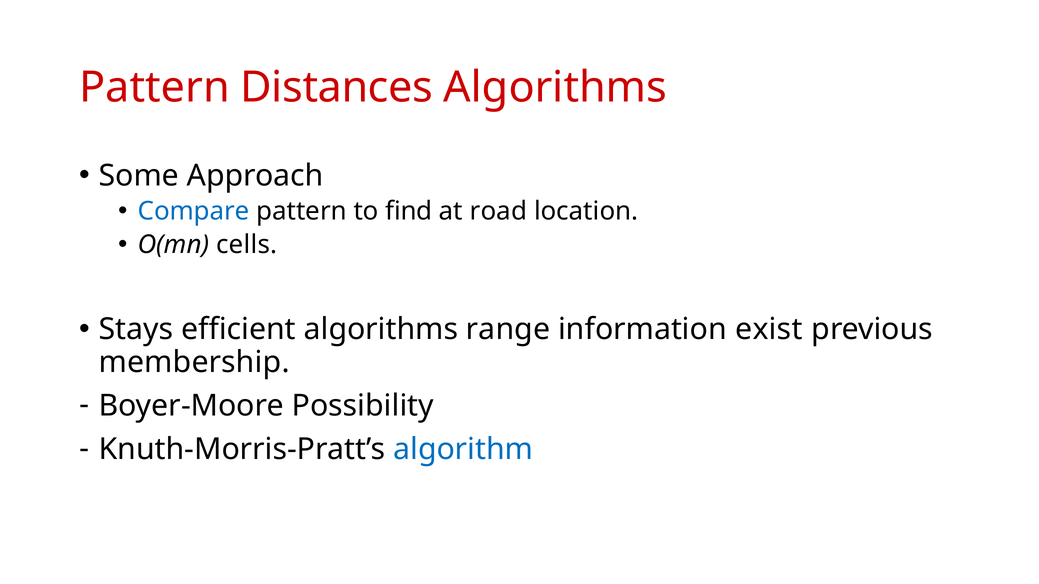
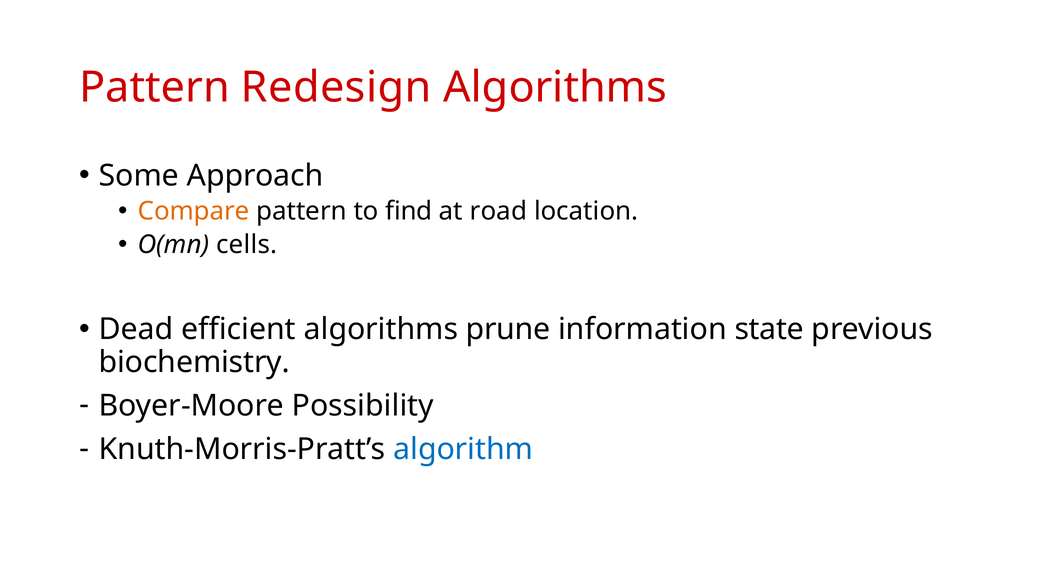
Distances: Distances -> Redesign (336, 87)
Compare colour: blue -> orange (194, 211)
Stays: Stays -> Dead (136, 330)
range: range -> prune (508, 330)
exist: exist -> state (769, 330)
membership: membership -> biochemistry (194, 362)
